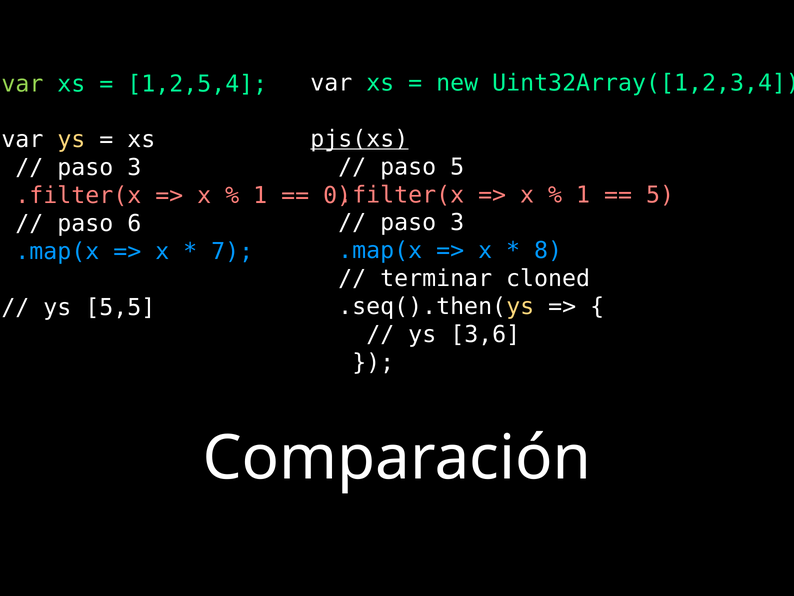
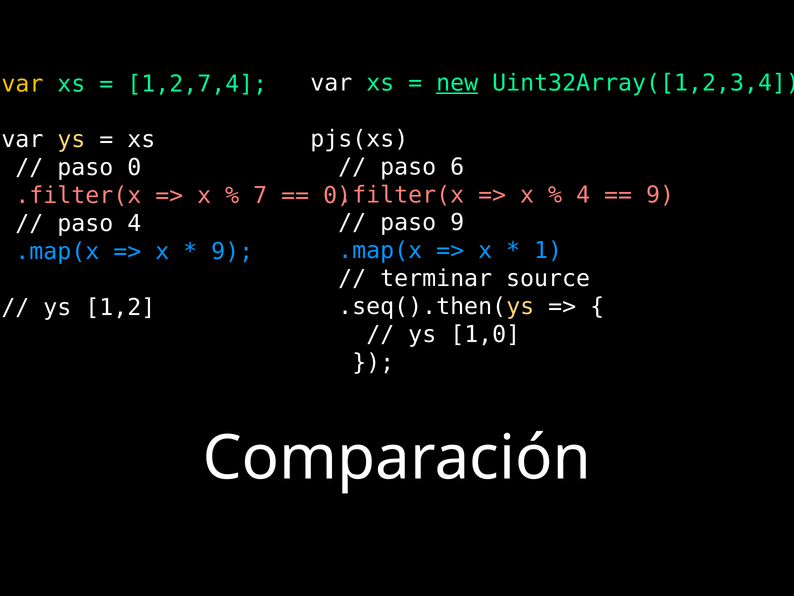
new underline: none -> present (457, 83)
var colour: light green -> yellow (22, 84)
1,2,5,4: 1,2,5,4 -> 1,2,7,4 (197, 84)
pjs(xs underline: present -> none (359, 139)
paso 5: 5 -> 6 (457, 167)
3: 3 -> 0 (134, 168)
1: 1 -> 4 (583, 195)
5: 5 -> 9 (660, 195)
1: 1 -> 7 (260, 195)
3: 3 -> 9 (457, 223)
paso 6: 6 -> 4 (134, 223)
8: 8 -> 1 (548, 251)
7: 7 -> 9 (232, 251)
cloned: cloned -> source (548, 278)
5,5: 5,5 -> 1,2 (120, 307)
3,6: 3,6 -> 1,0 (485, 334)
